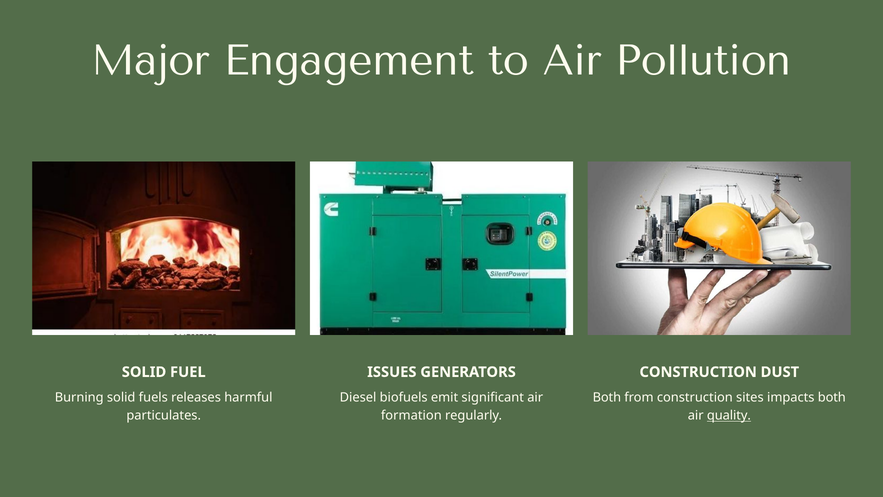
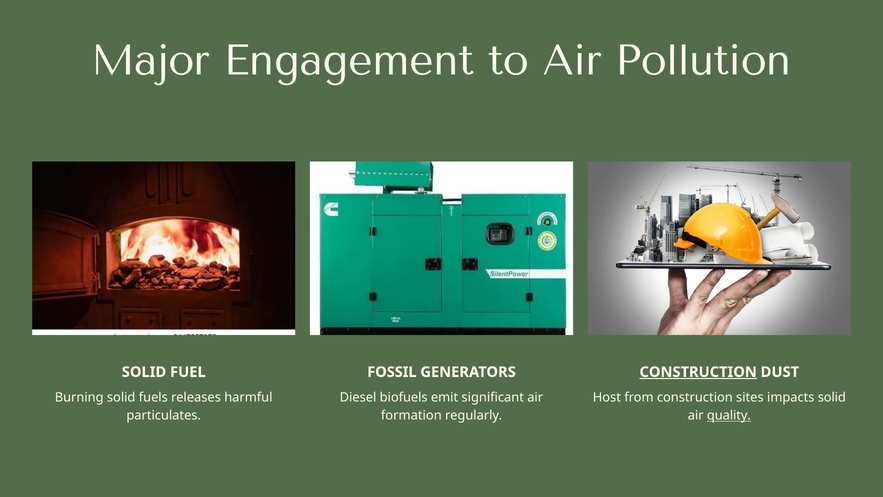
ISSUES: ISSUES -> FOSSIL (392, 372)
CONSTRUCTION underline: none -> present (698, 372)
Both: Both -> Host (607, 397)
impacts both: both -> solid (832, 397)
